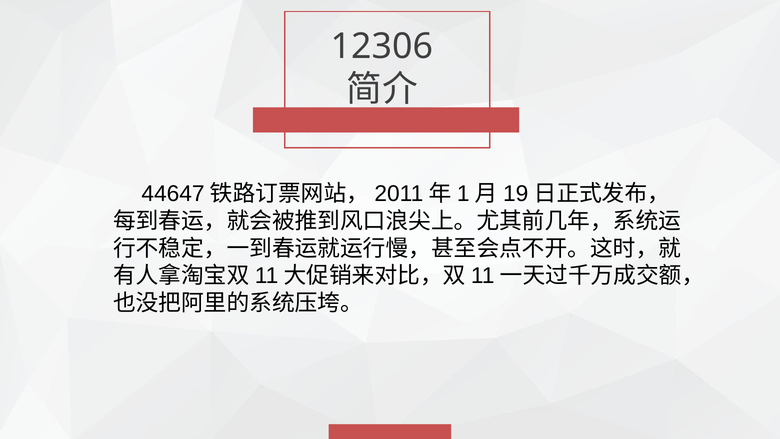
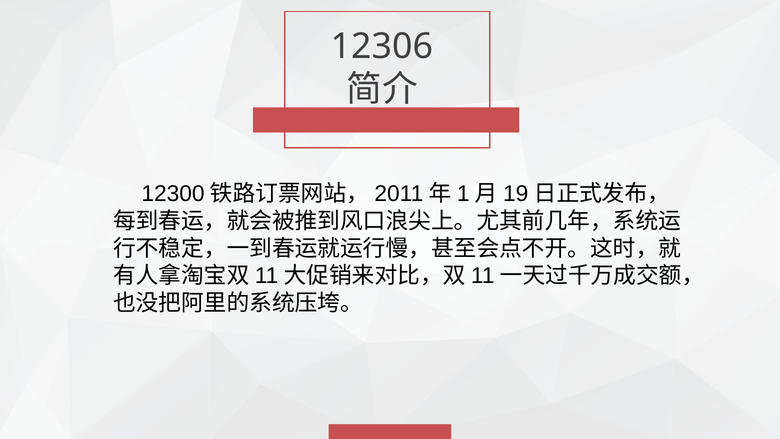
44647: 44647 -> 12300 (173, 194)
